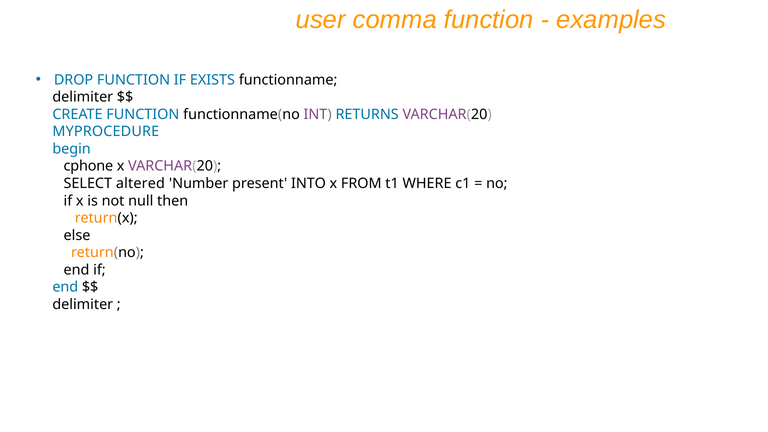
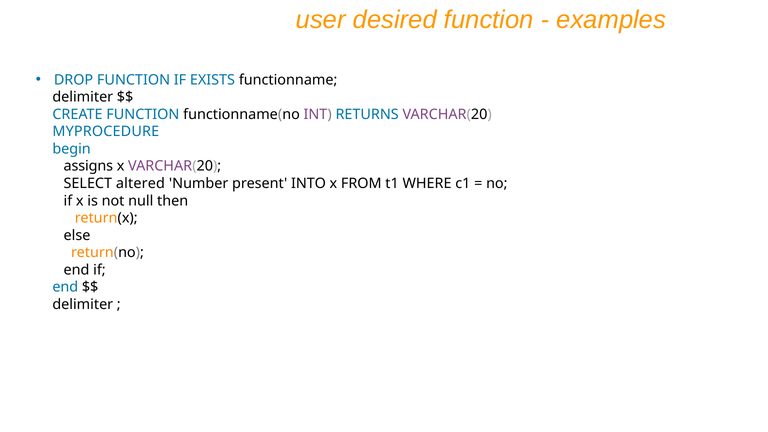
comma: comma -> desired (395, 20)
cphone: cphone -> assigns (88, 166)
